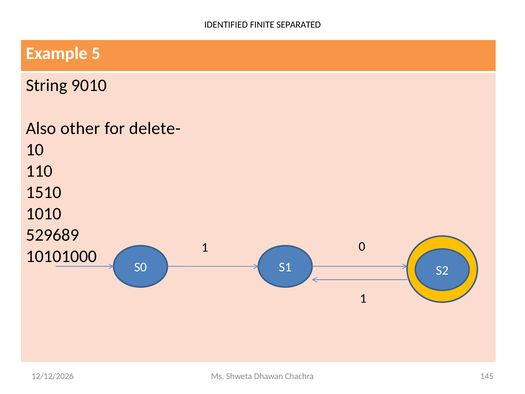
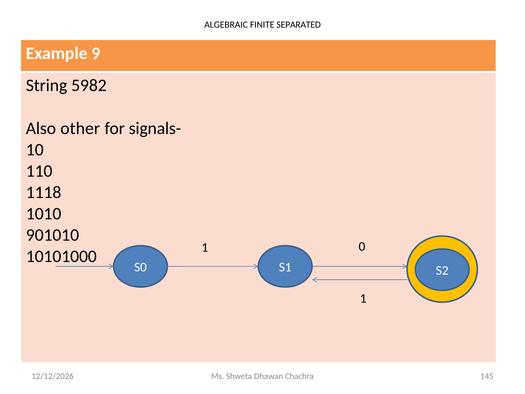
IDENTIFIED: IDENTIFIED -> ALGEBRAIC (226, 25)
5: 5 -> 9 (96, 53)
9010: 9010 -> 5982 (89, 85)
delete-: delete- -> signals- (155, 128)
1510: 1510 -> 1118 (44, 192)
529689: 529689 -> 901010 (52, 235)
